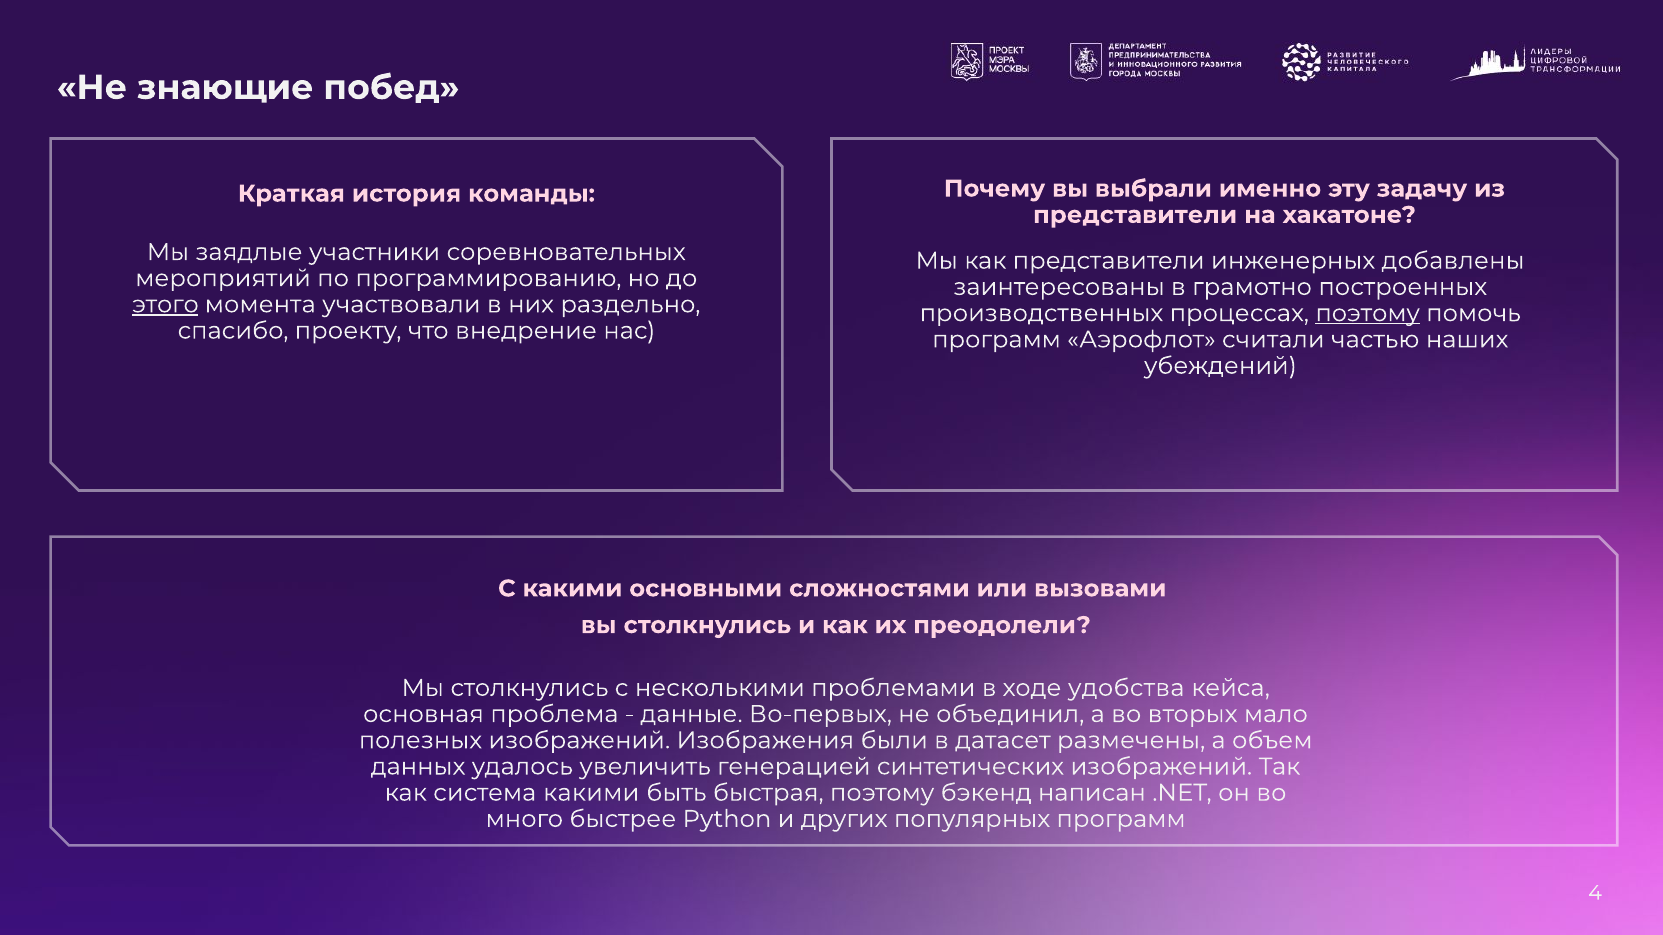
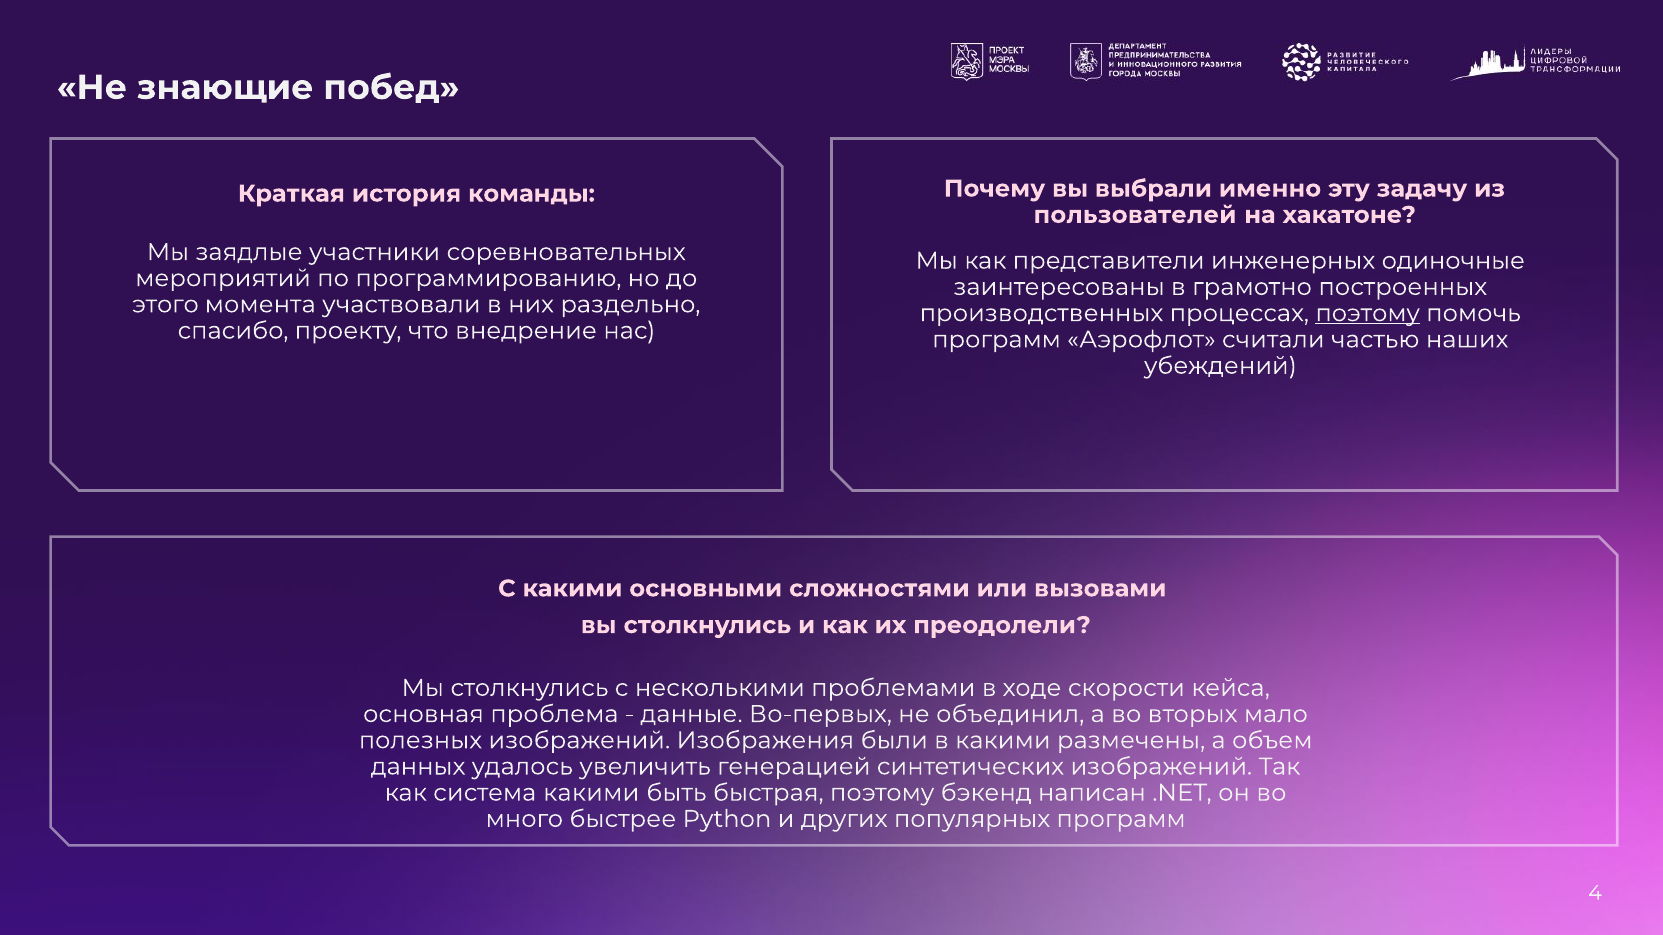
представители: представители -> пользователей (1135, 215)
добавлены: добавлены -> одиночные (1453, 261)
этого underline: present -> none (165, 305)
удобства: удобства -> скорости (1126, 688)
в датасет: датасет -> какими (1003, 741)
